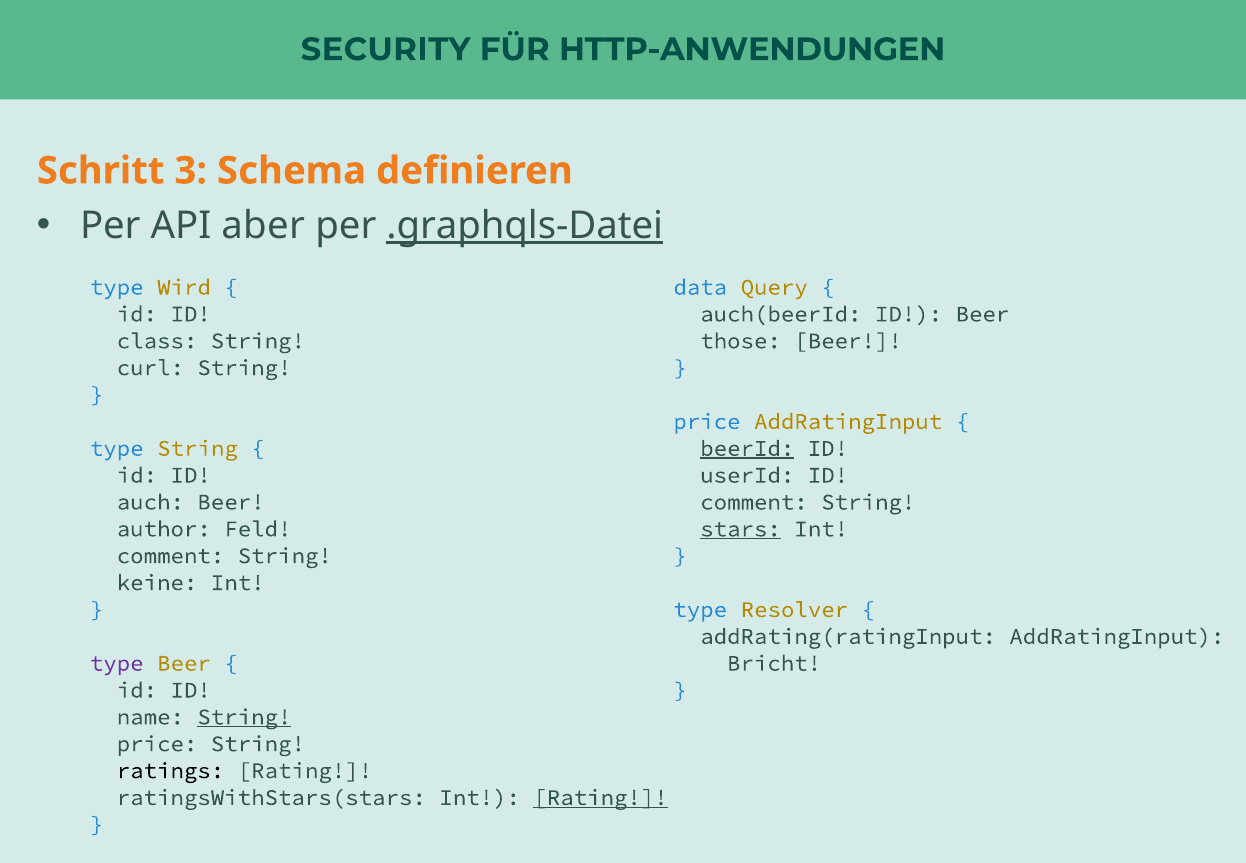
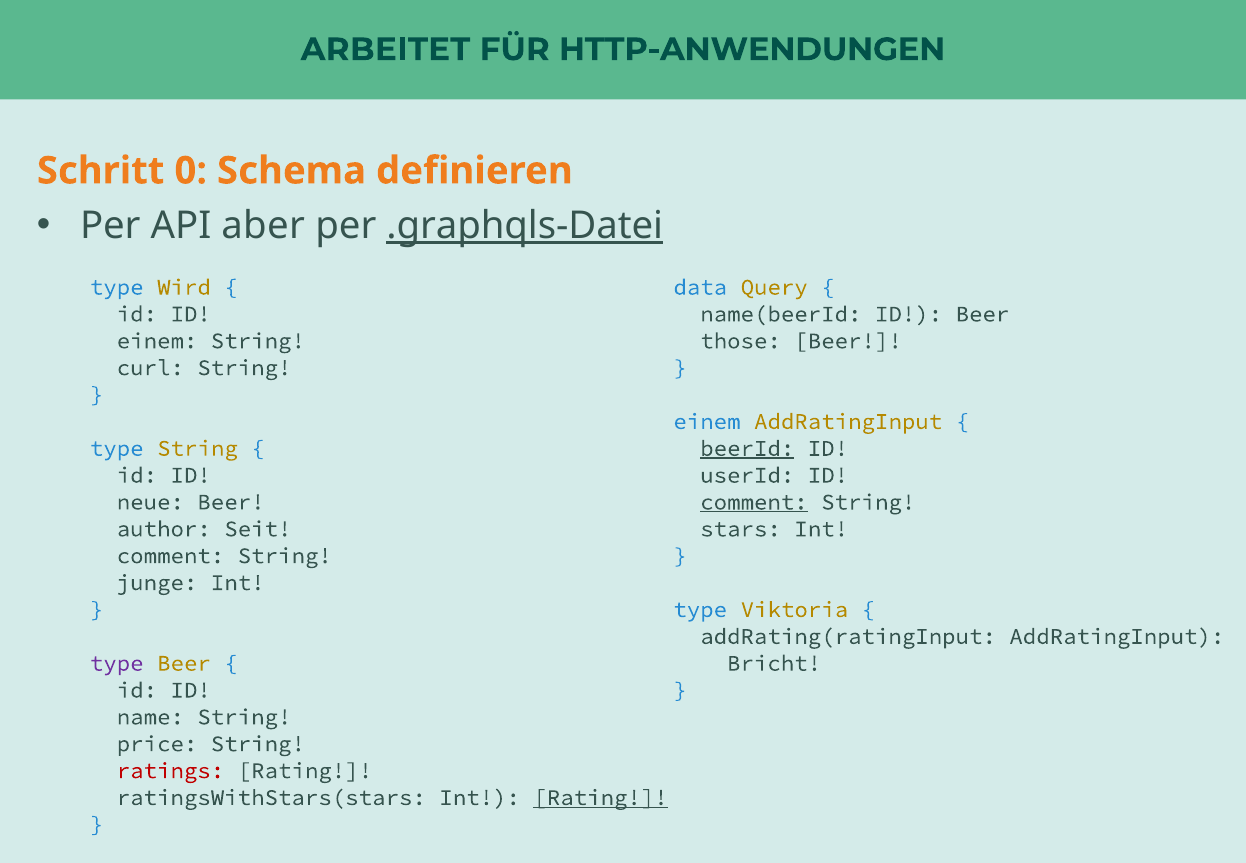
SECURITY: SECURITY -> ARBEITET (385, 49)
3: 3 -> 0 (191, 171)
auch(beerId: auch(beerId -> name(beerId (781, 314)
class: class -> einem (157, 341)
price: price -> einem (707, 421)
auch: auch -> neue (150, 502)
comment underline: none -> present (754, 502)
Feld: Feld -> Seit (258, 529)
stars underline: present -> none (741, 529)
keine: keine -> junge (157, 582)
Resolver: Resolver -> Viktoria (794, 609)
String underline: present -> none (244, 717)
ratings colour: black -> red (170, 770)
